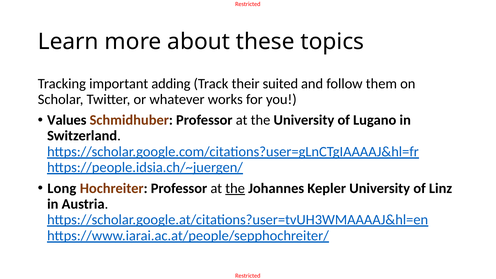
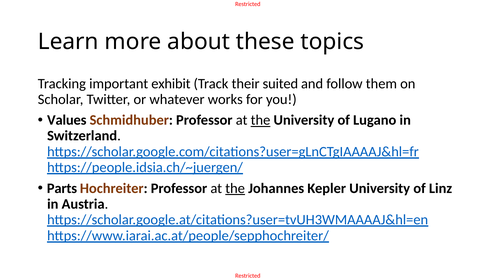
adding: adding -> exhibit (171, 84)
the underline: none -> present (260, 120)
Long: Long -> Parts (62, 188)
